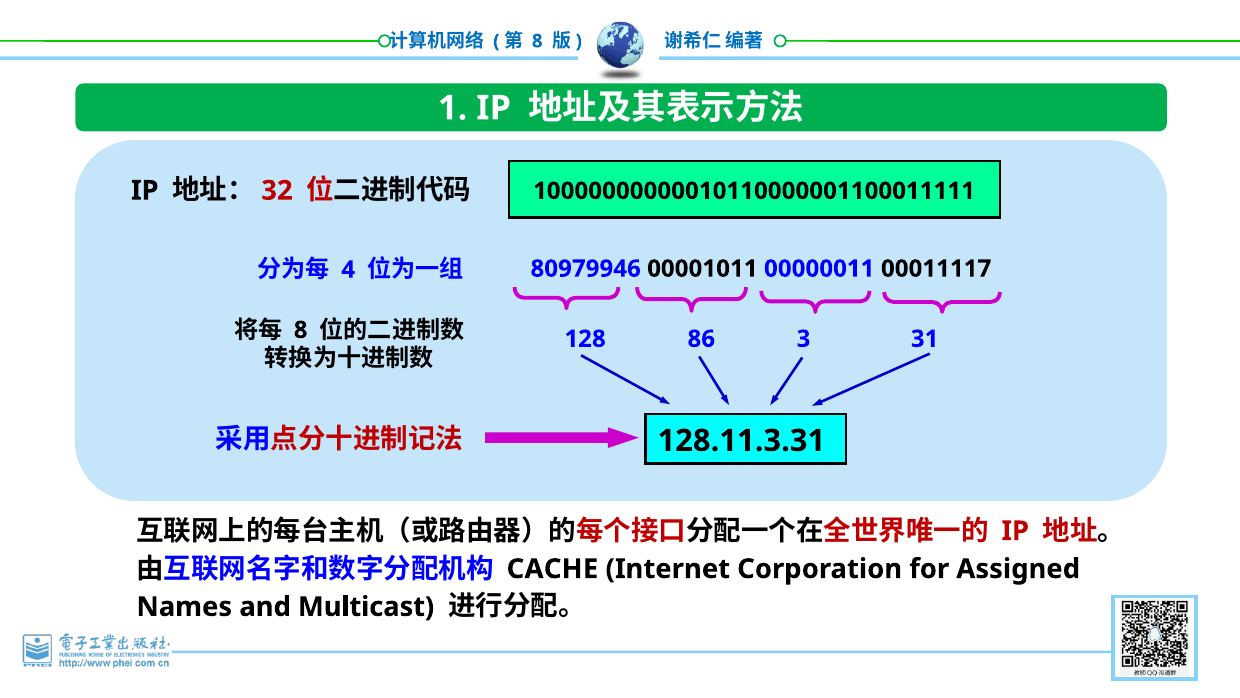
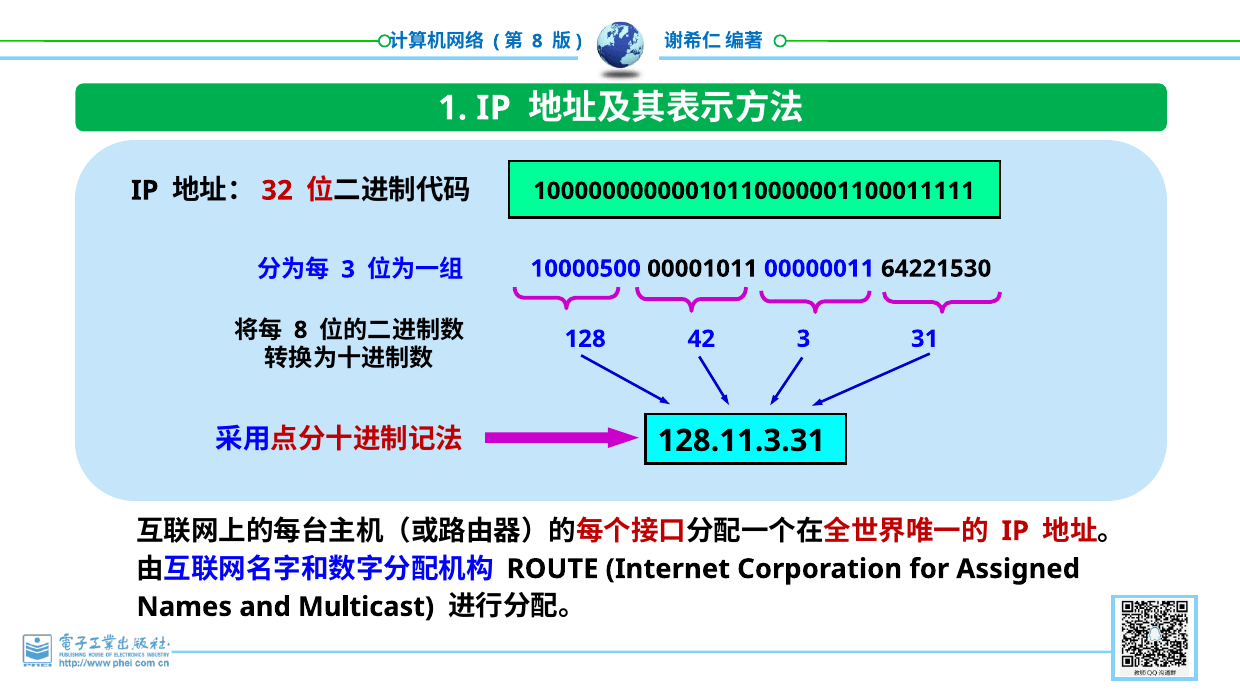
4: 4 -> 3 (348, 269)
80979946: 80979946 -> 10000500 (586, 269)
00011117: 00011117 -> 64221530 (936, 269)
86: 86 -> 42 (701, 339)
CACHE: CACHE -> ROUTE (553, 569)
